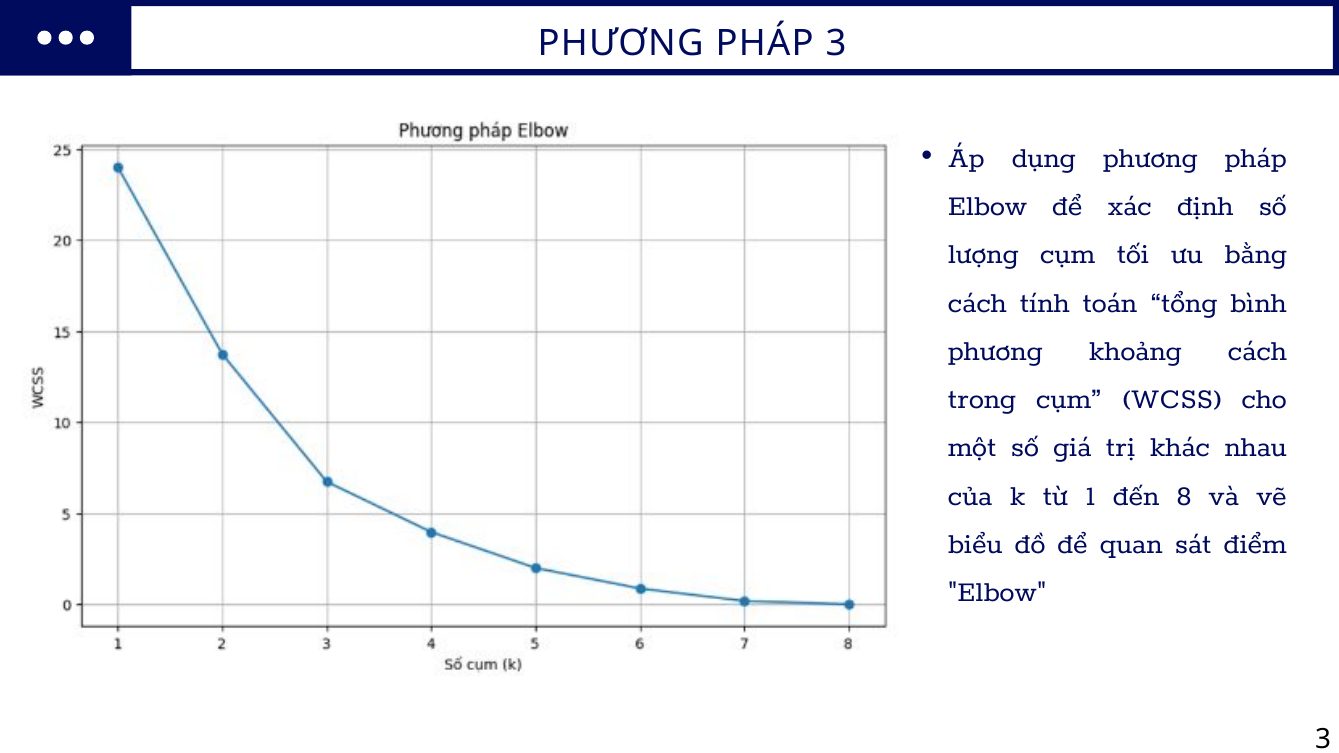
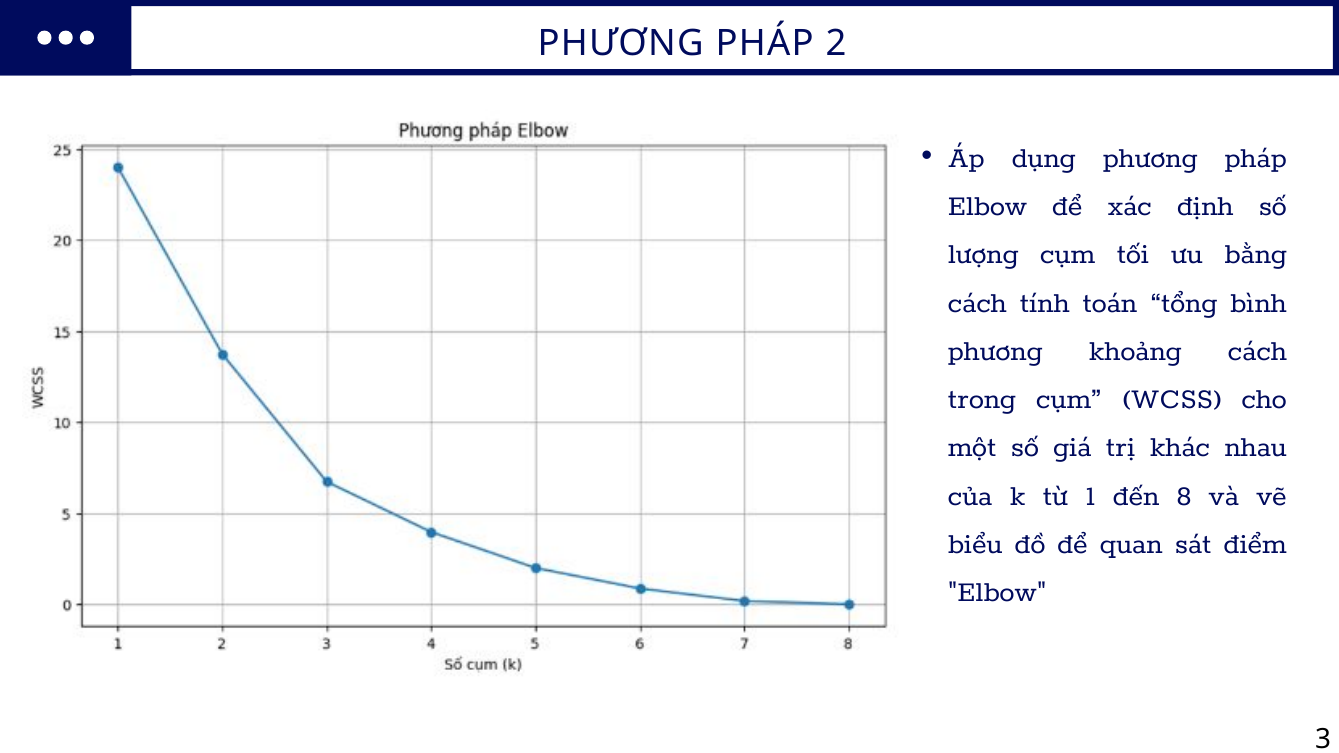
PHÁP 3: 3 -> 2 (836, 44)
